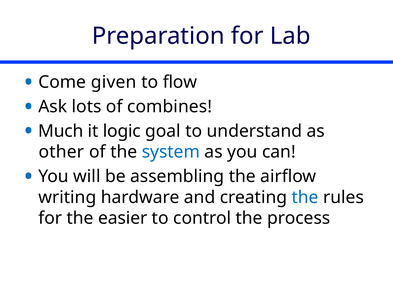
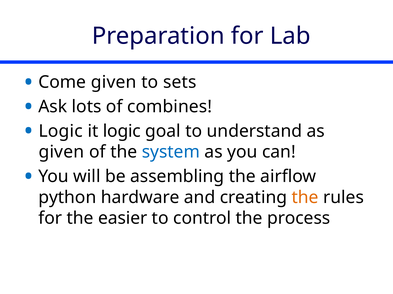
flow: flow -> sets (180, 82)
Much: Much -> Logic (61, 131)
other: other -> given (61, 152)
writing: writing -> python (67, 198)
the colour: blue -> orange (305, 198)
